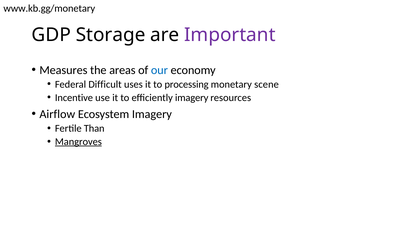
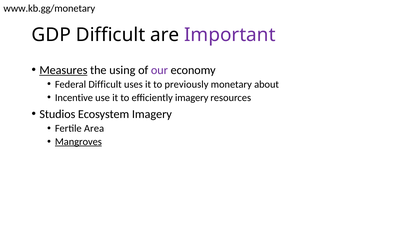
GDP Storage: Storage -> Difficult (111, 35)
Measures underline: none -> present (63, 70)
areas: areas -> using (122, 70)
our colour: blue -> purple (159, 70)
processing: processing -> previously (186, 84)
scene: scene -> about (267, 84)
Airflow: Airflow -> Studios (57, 114)
Than: Than -> Area (94, 129)
